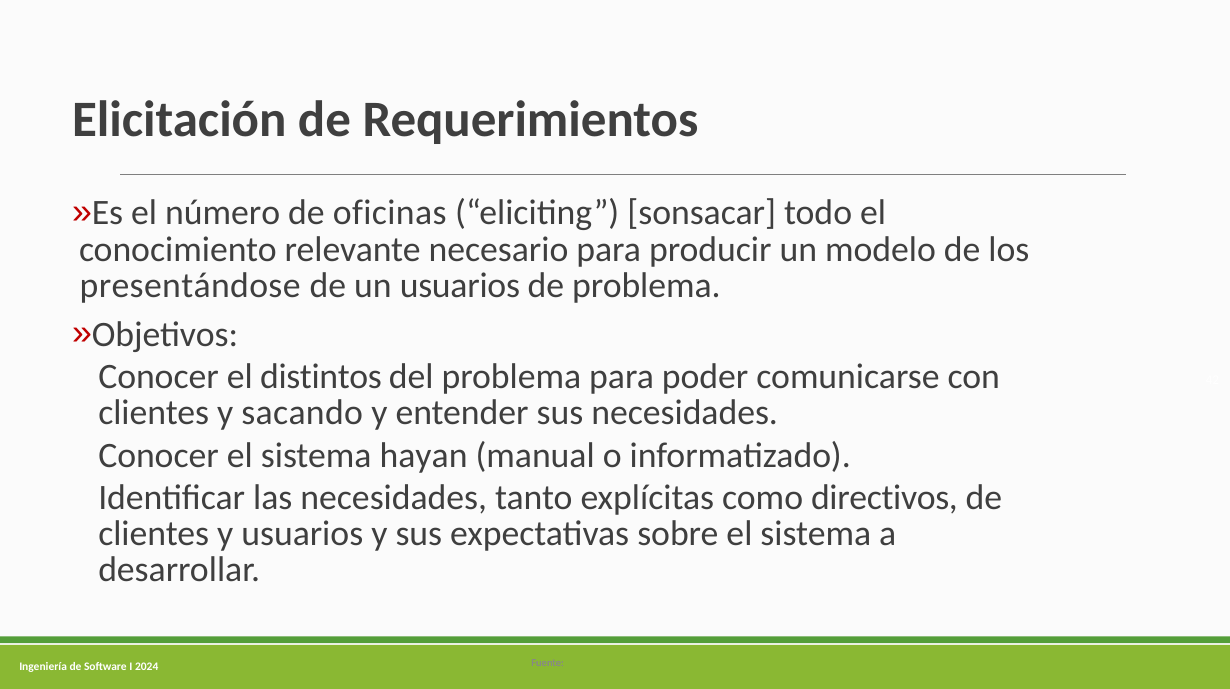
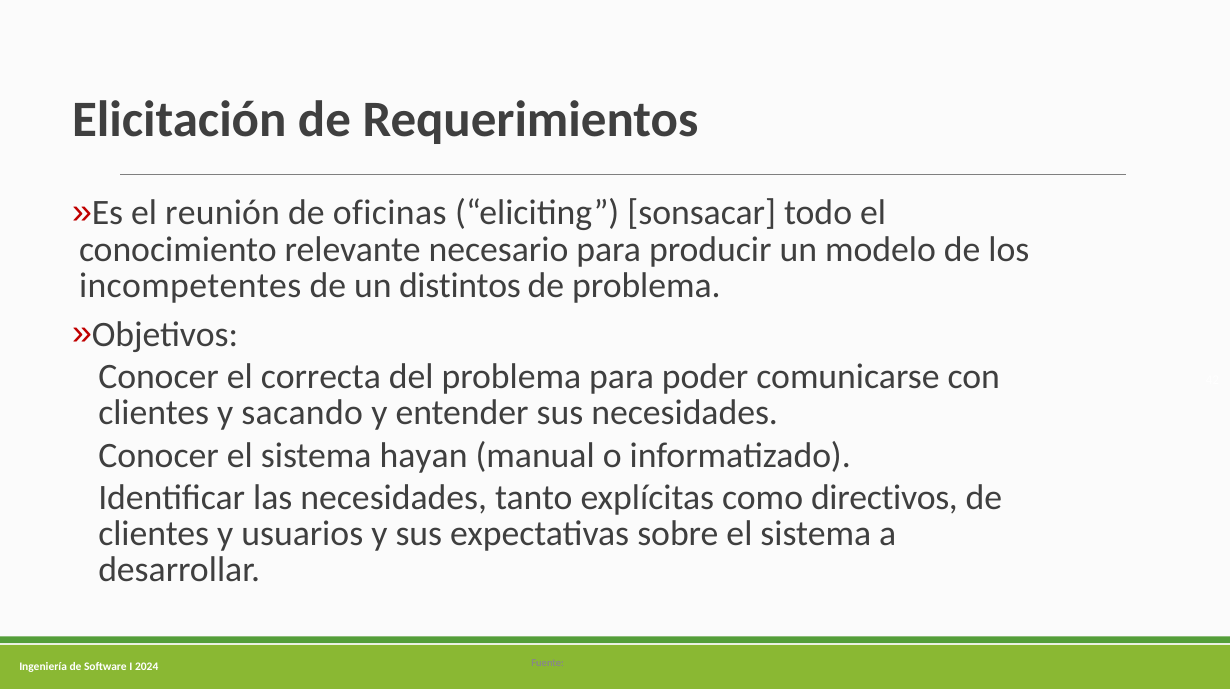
número: número -> reunión (223, 213)
presentándose: presentándose -> incompetentes (190, 286)
un usuarios: usuarios -> distintos (460, 286)
distintos: distintos -> correcta (321, 377)
